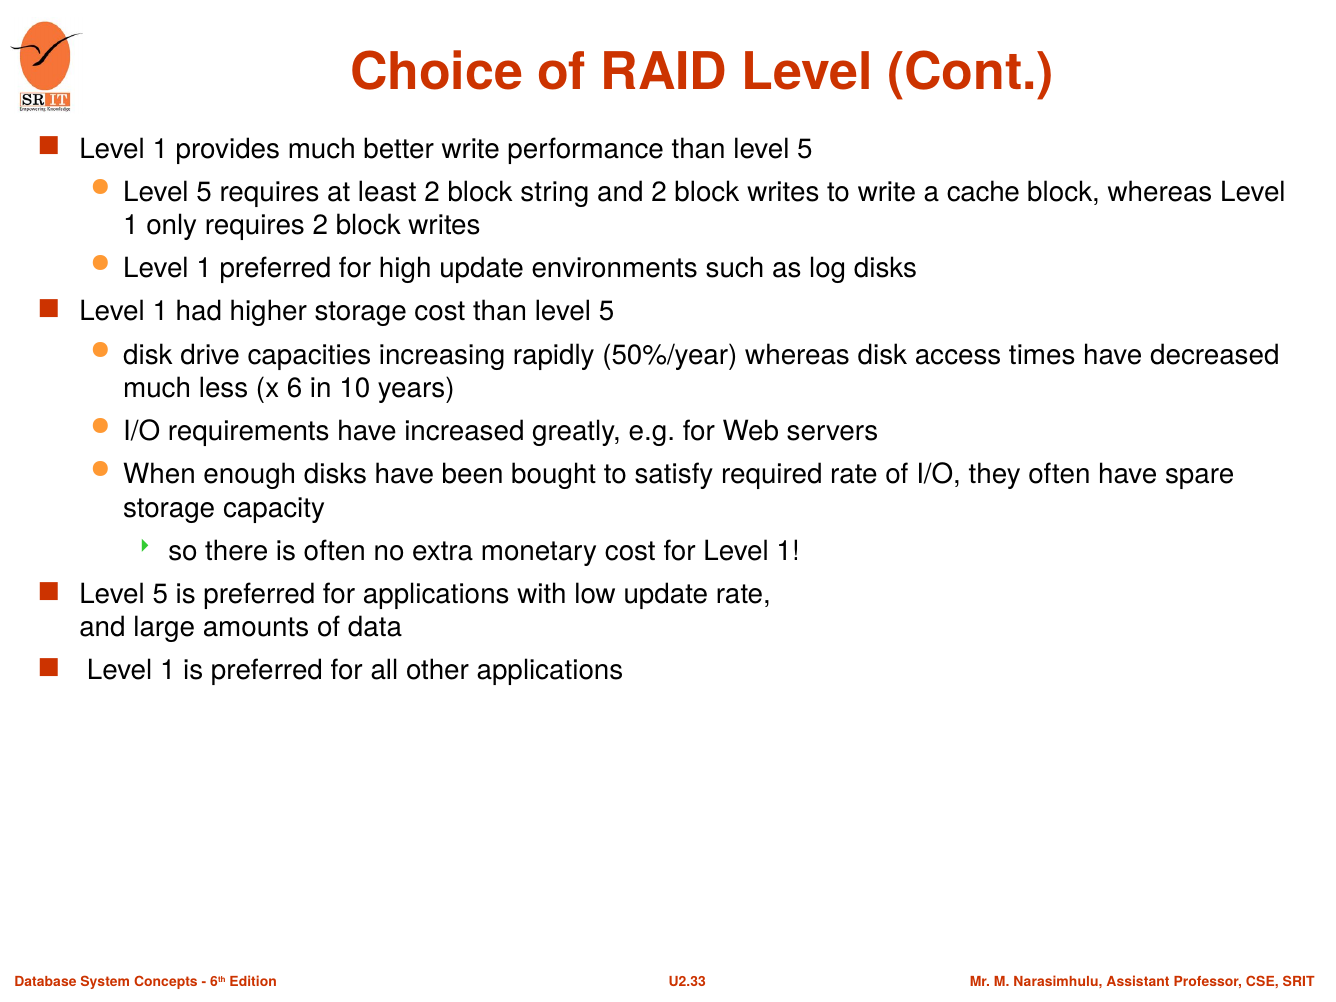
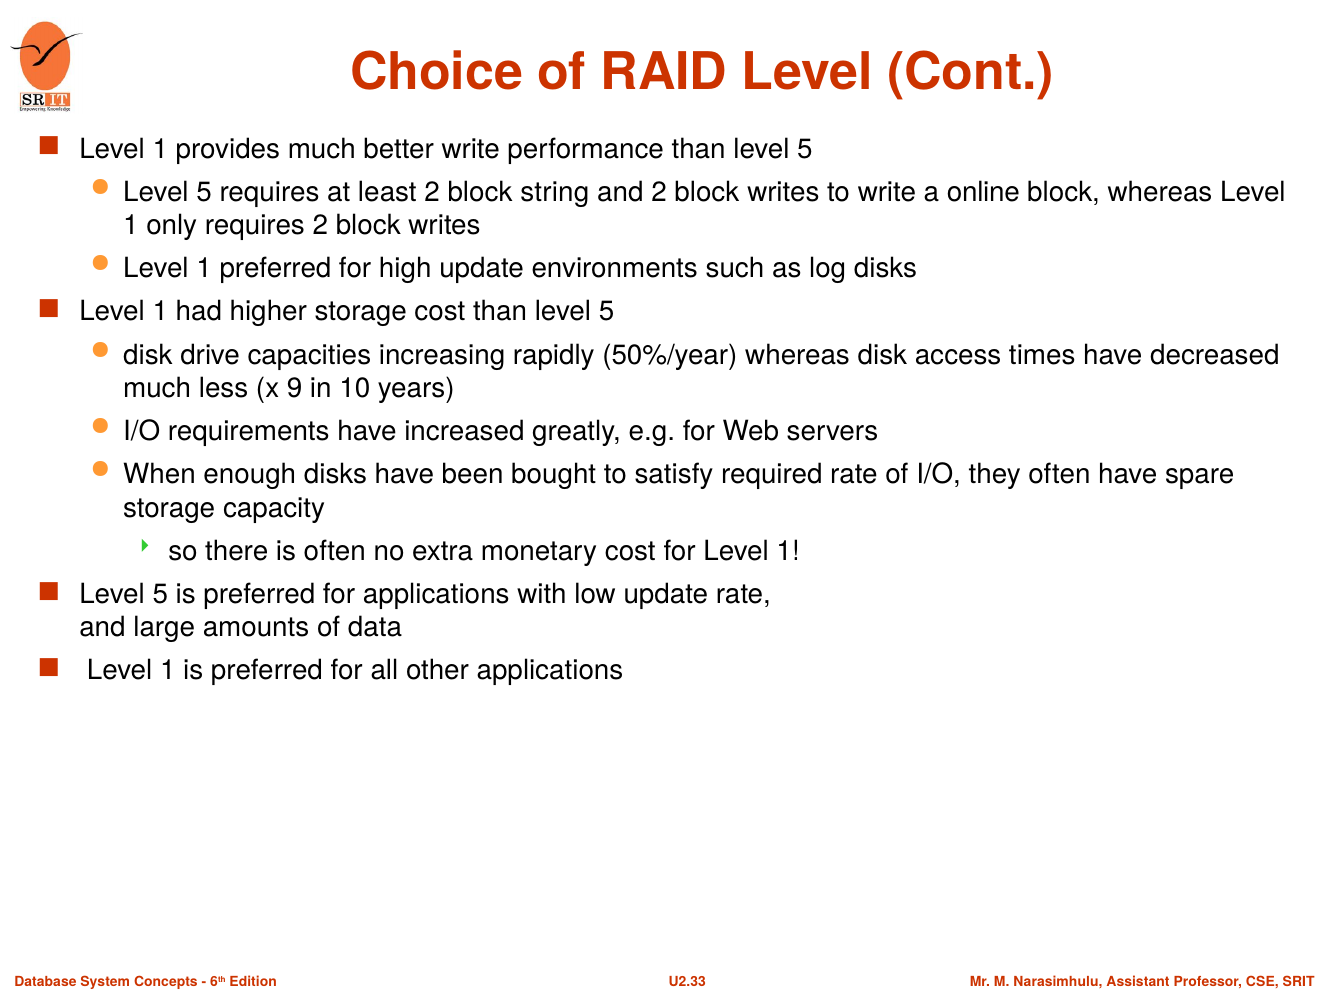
cache: cache -> online (983, 192)
6: 6 -> 9 (295, 388)
